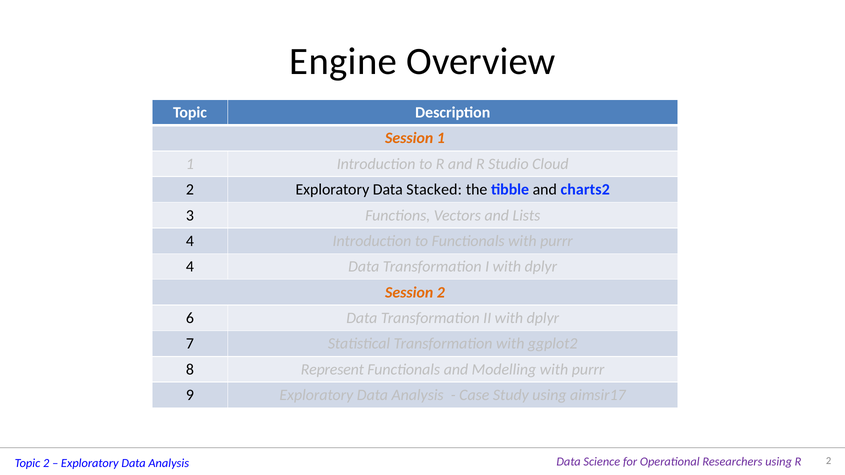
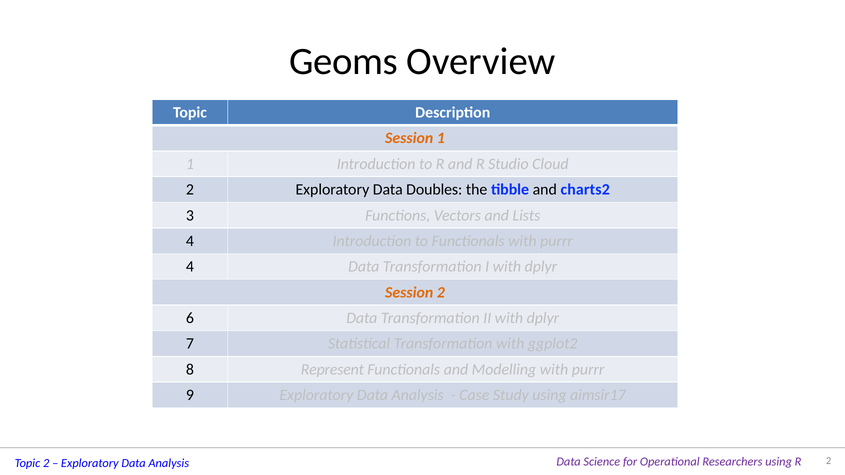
Engine: Engine -> Geoms (344, 61)
Stacked: Stacked -> Doubles (434, 190)
